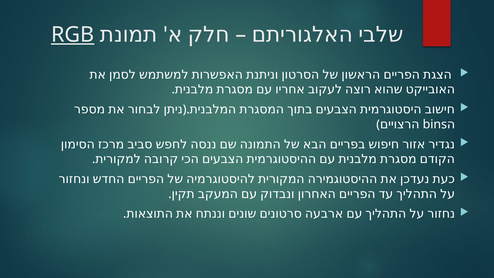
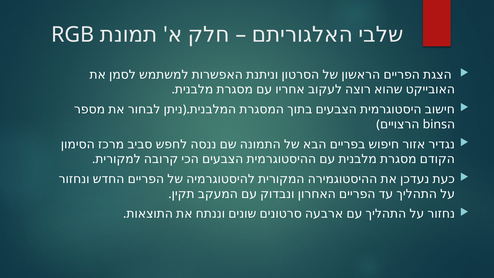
RGB underline: present -> none (73, 35)
